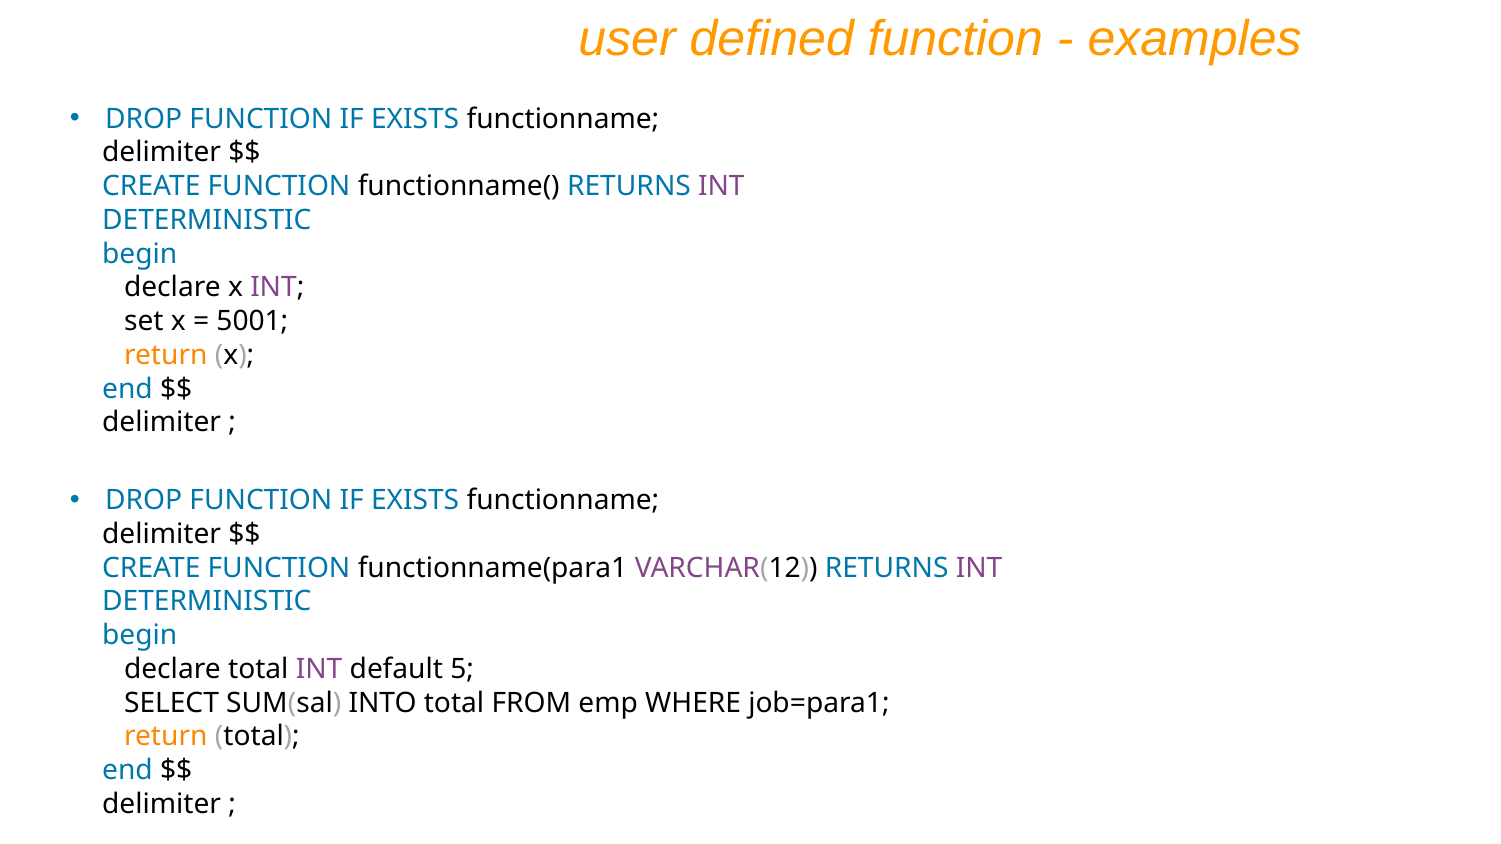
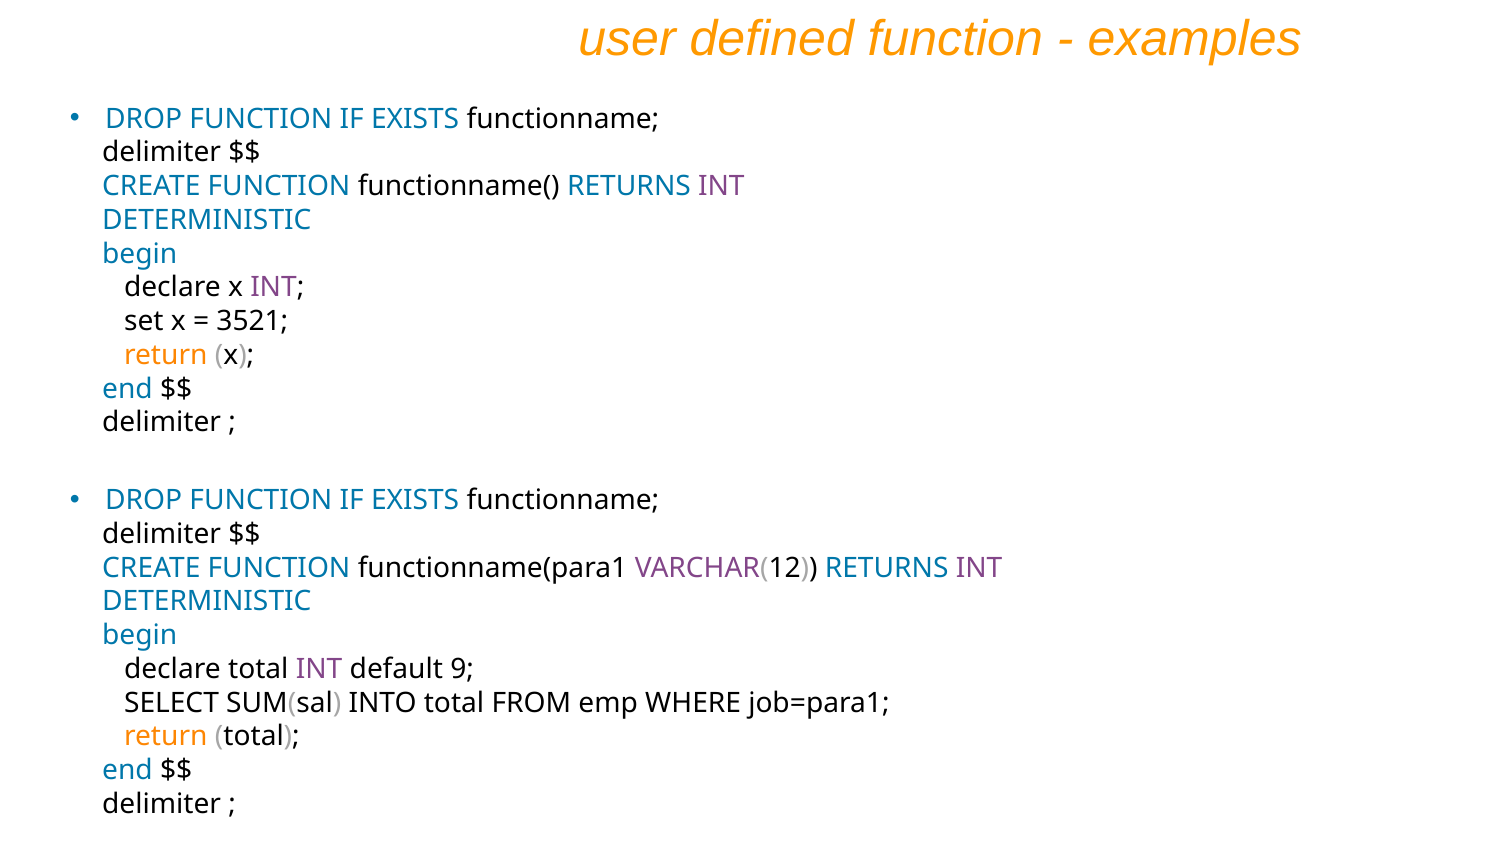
5001: 5001 -> 3521 (252, 321)
5: 5 -> 9 (462, 669)
